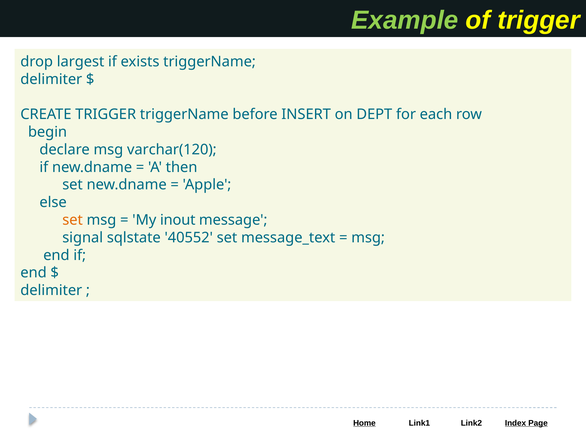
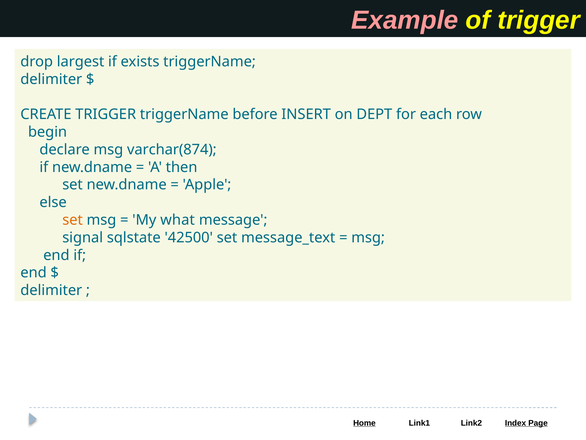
Example colour: light green -> pink (405, 20)
varchar(120: varchar(120 -> varchar(874 (172, 149)
inout: inout -> what (178, 220)
40552: 40552 -> 42500 (189, 237)
